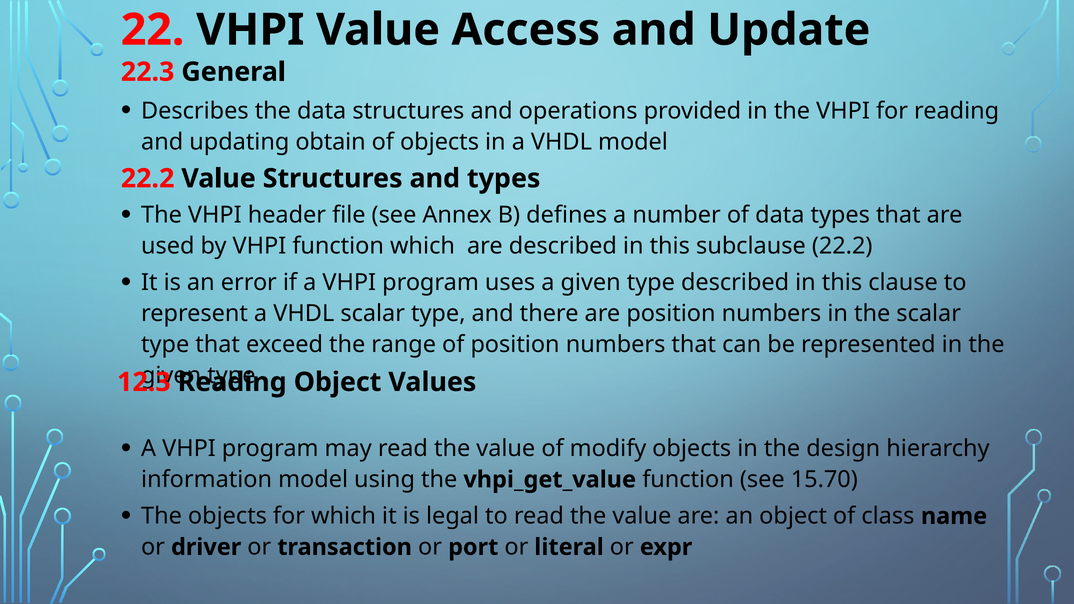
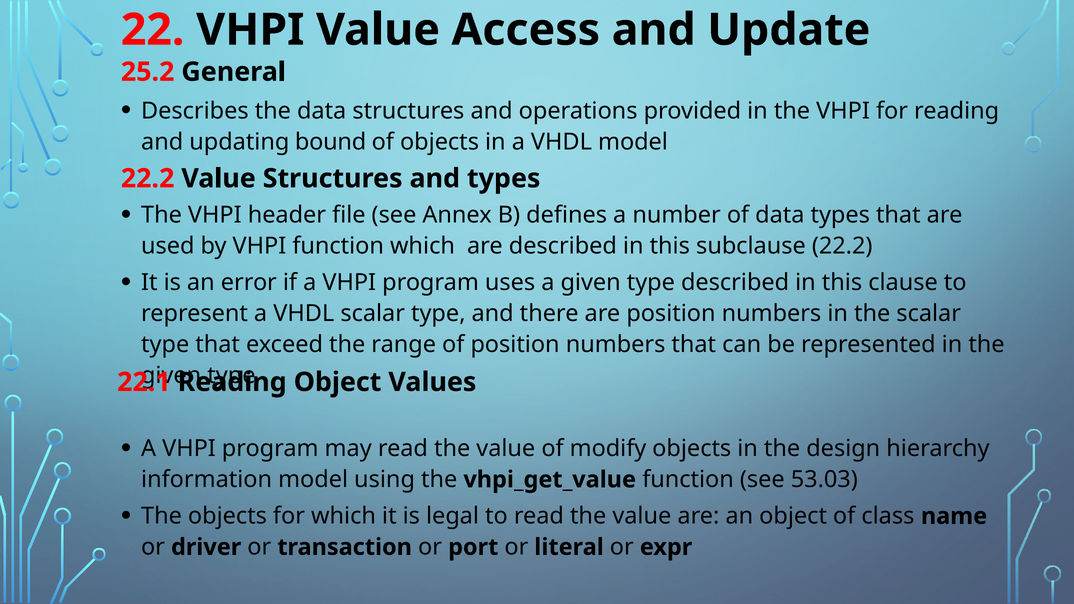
22.3: 22.3 -> 25.2 (148, 72)
obtain: obtain -> bound (331, 142)
12.3: 12.3 -> 22.1 (144, 382)
15.70: 15.70 -> 53.03 (824, 480)
